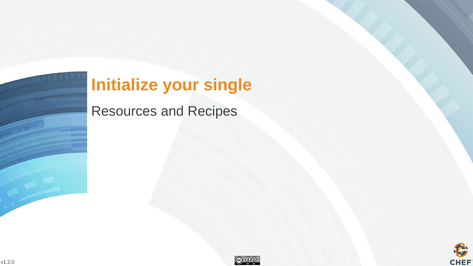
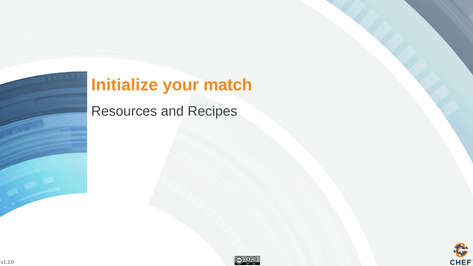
single: single -> match (228, 85)
